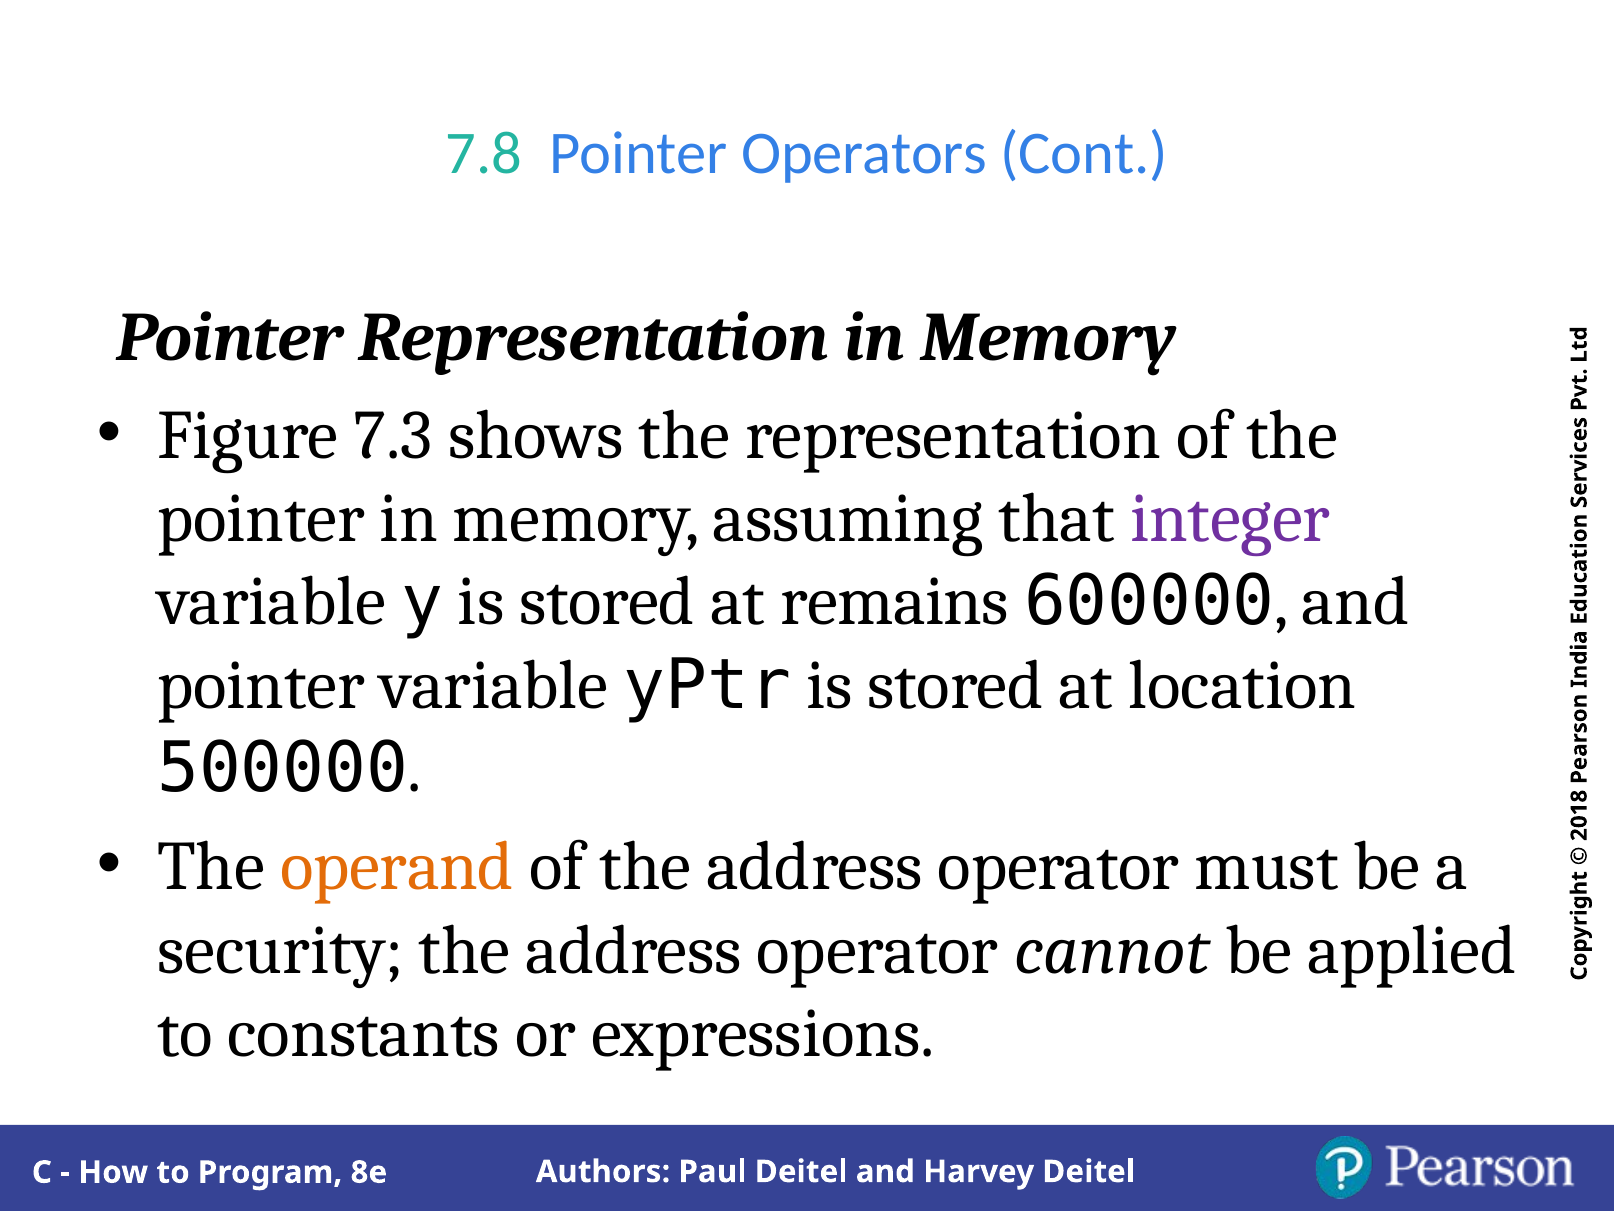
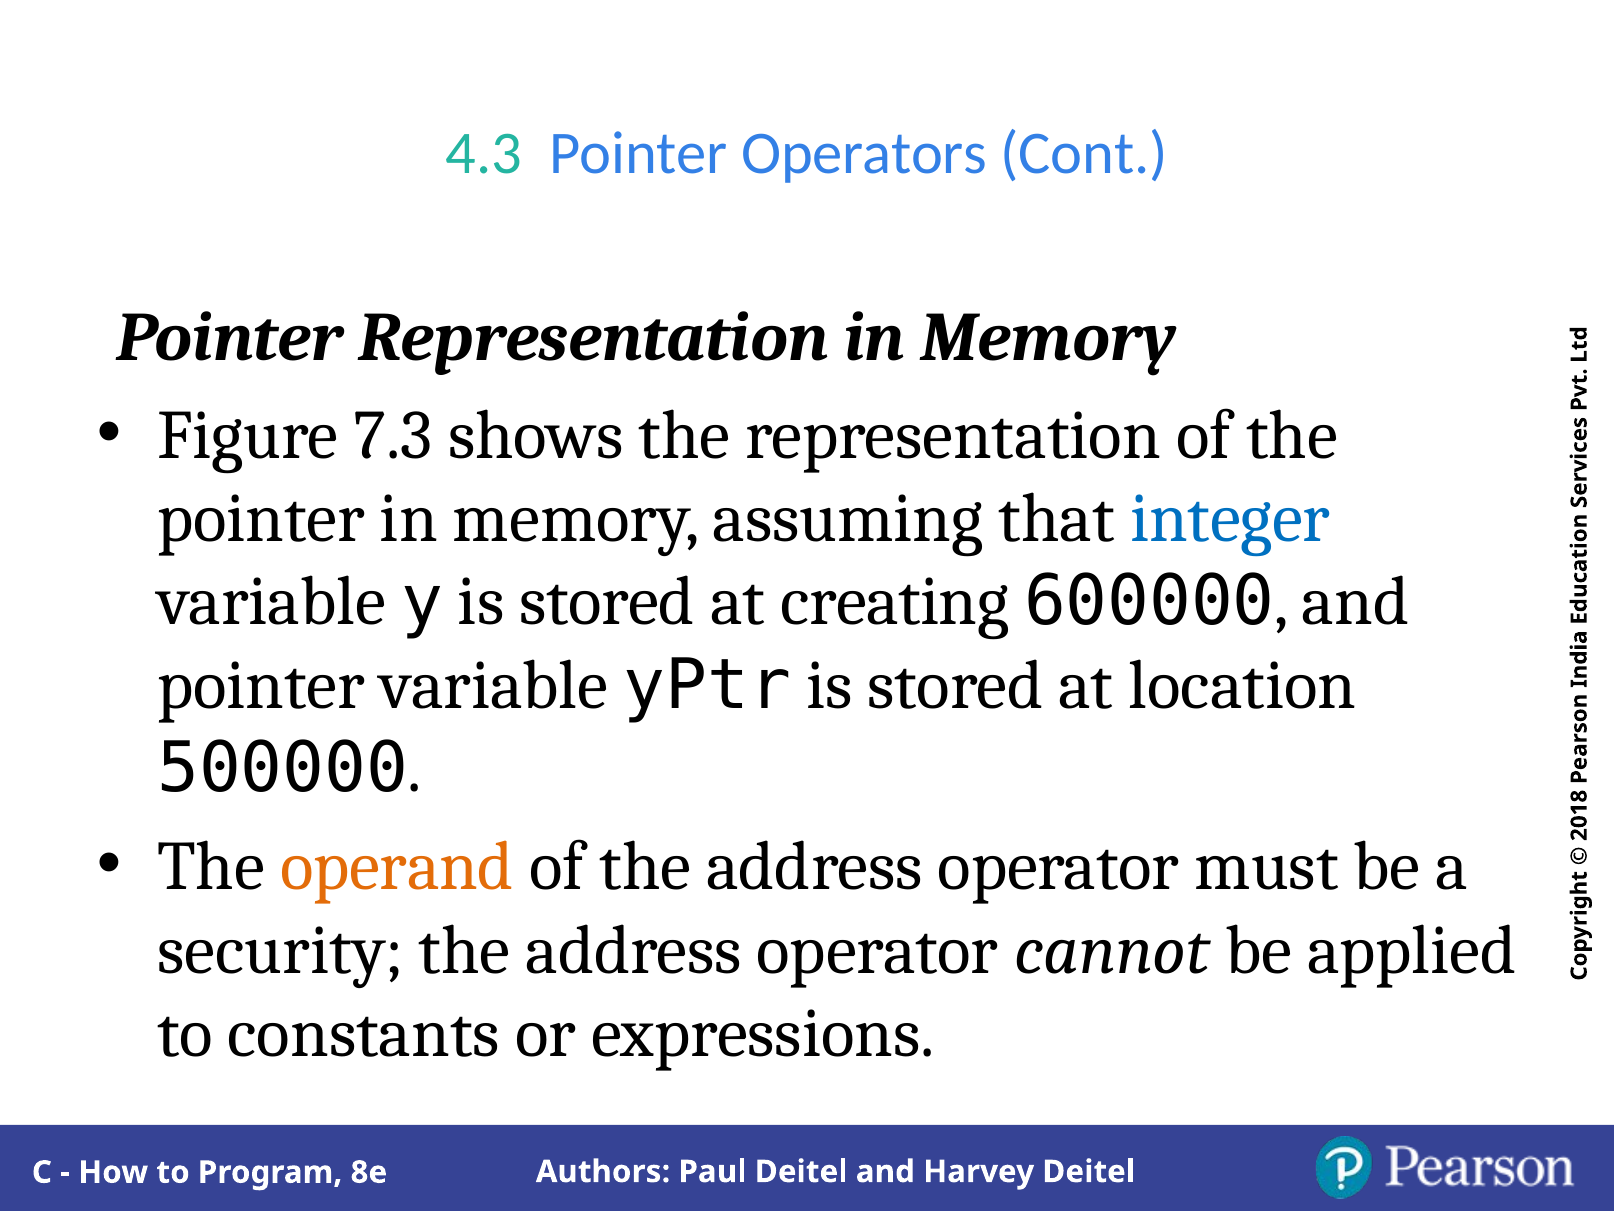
7.8: 7.8 -> 4.3 (484, 154)
integer colour: purple -> blue (1230, 518)
remains: remains -> creating (895, 602)
